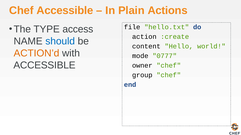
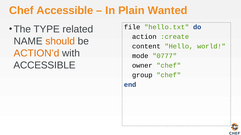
Actions: Actions -> Wanted (168, 10)
access: access -> related (78, 29)
should colour: blue -> orange (60, 41)
